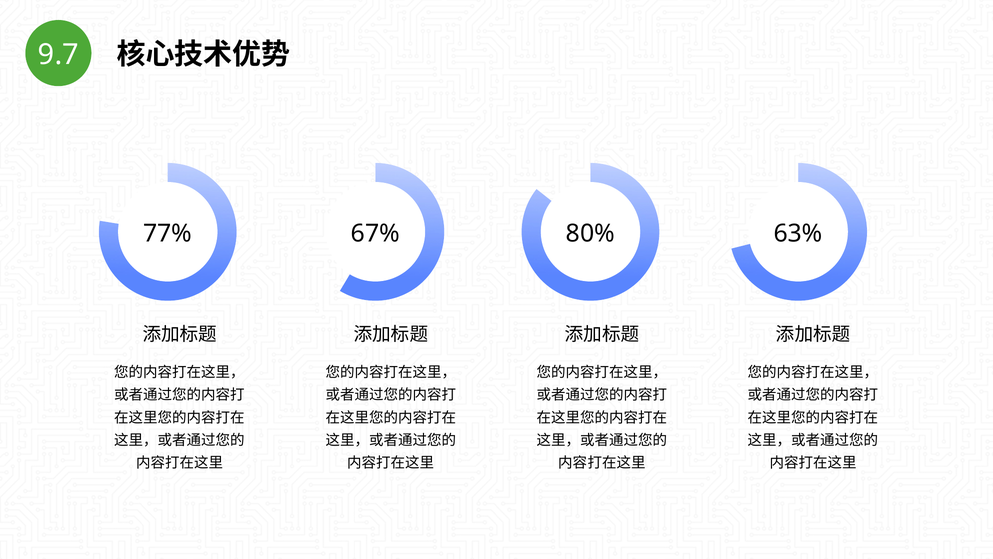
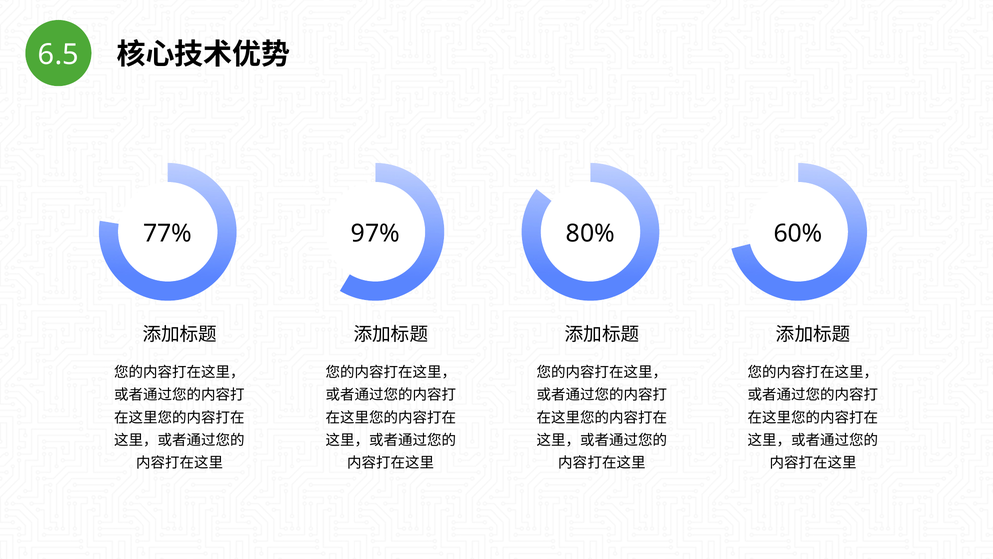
9.7: 9.7 -> 6.5 (58, 55)
67%: 67% -> 97% (375, 233)
63%: 63% -> 60% (798, 233)
